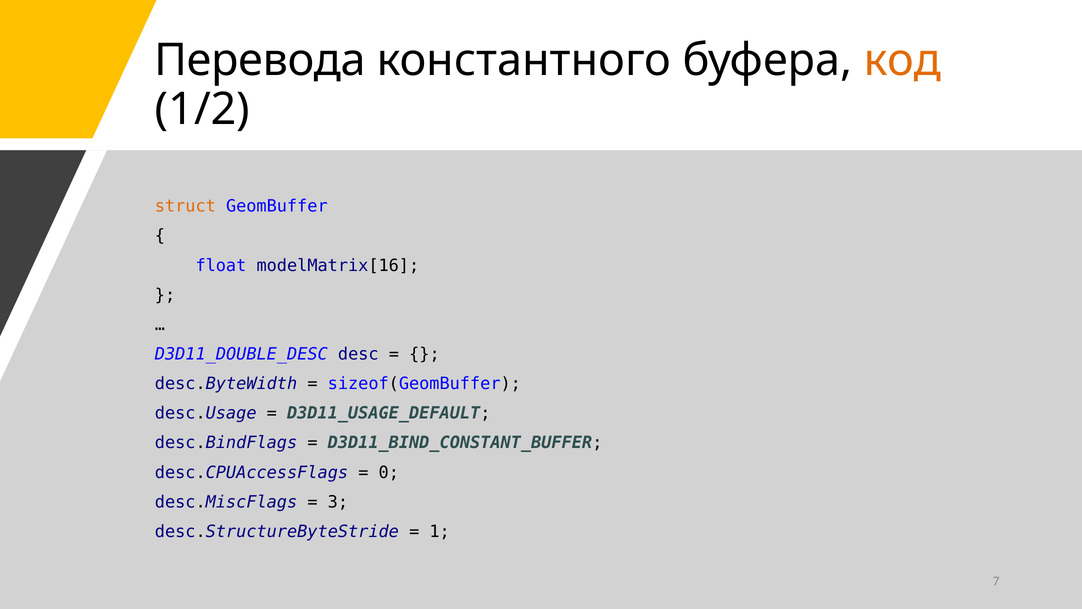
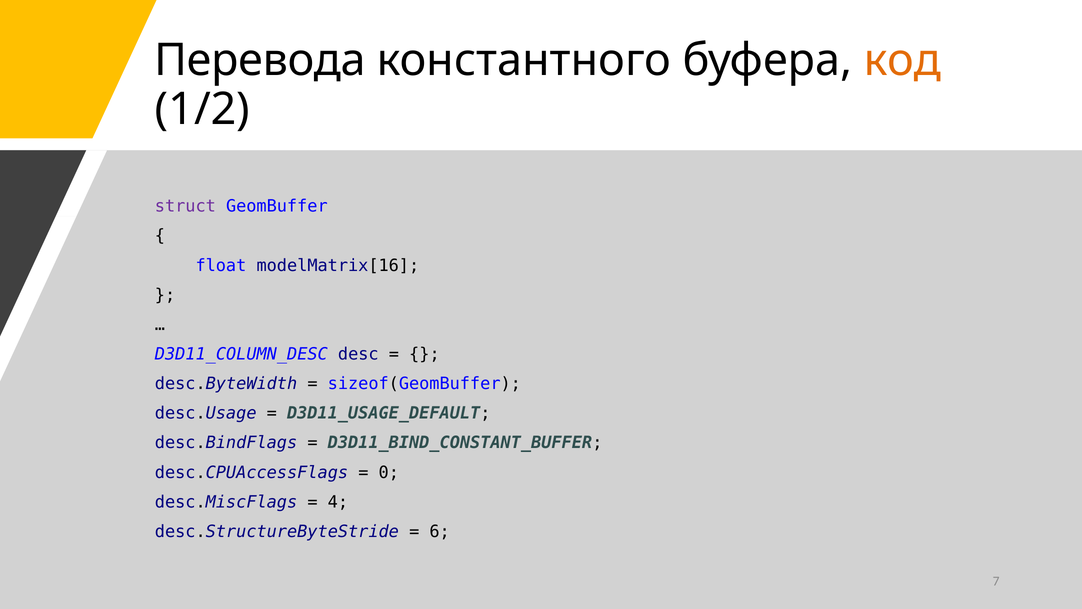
struct colour: orange -> purple (185, 206)
D3D11_DOUBLE_DESC: D3D11_DOUBLE_DESC -> D3D11_COLUMN_DESC (241, 354)
3: 3 -> 4 (338, 502)
1: 1 -> 6 (440, 531)
